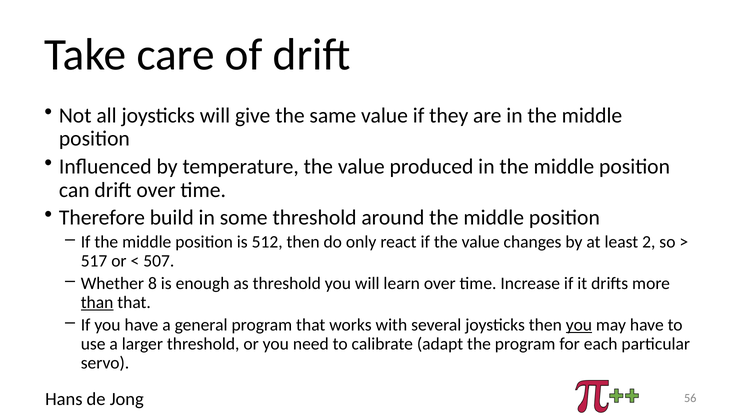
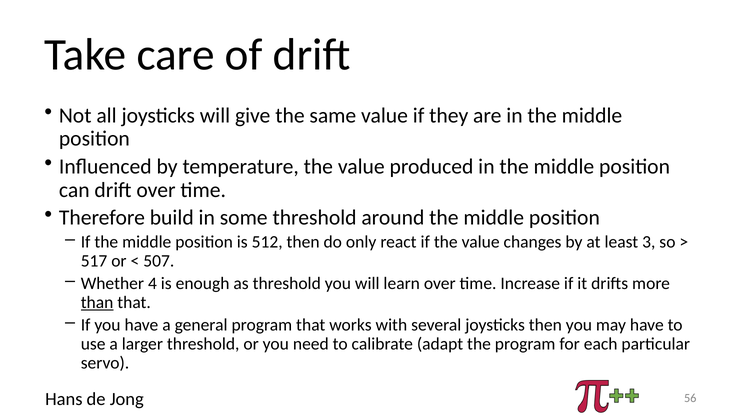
2: 2 -> 3 (649, 242)
8: 8 -> 4 (152, 283)
you underline: present -> none (579, 325)
